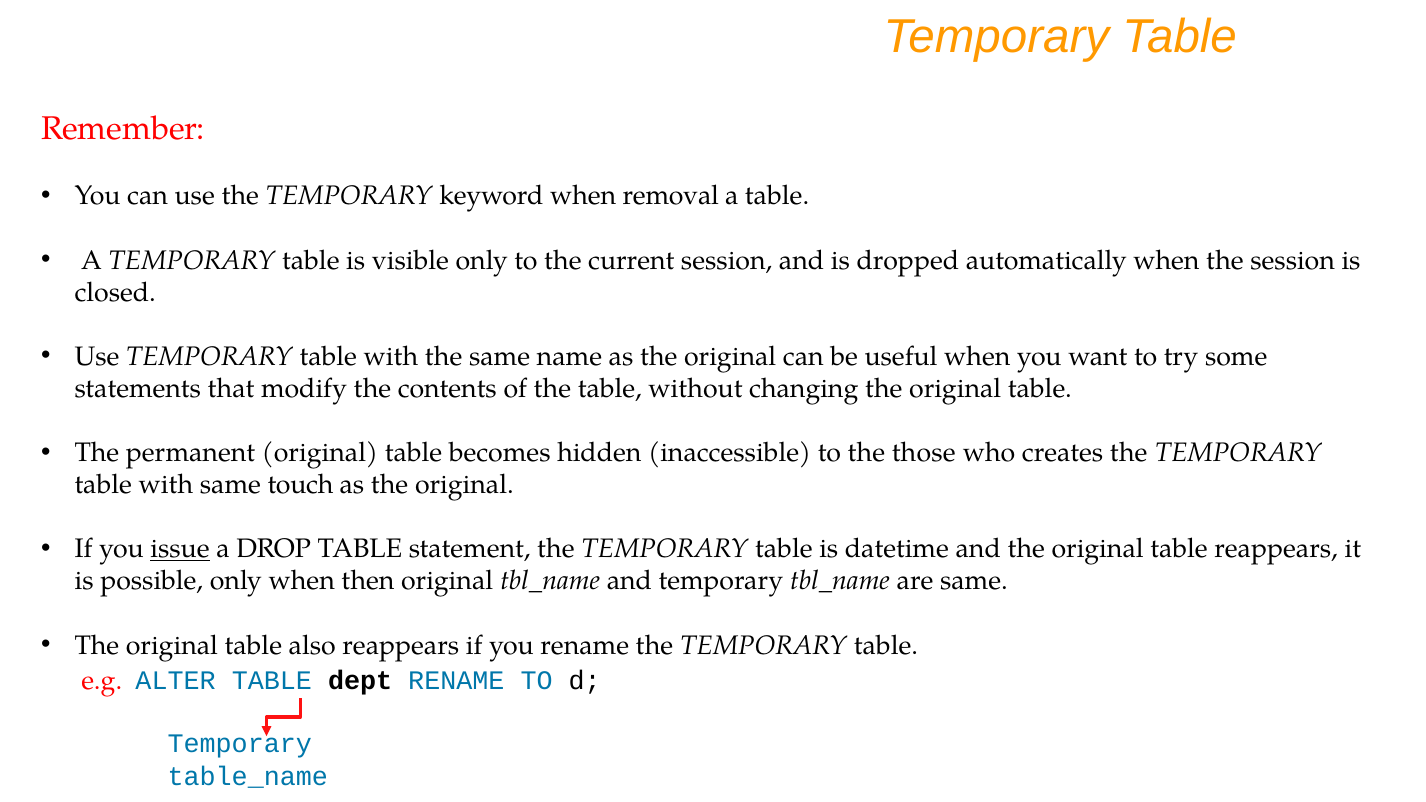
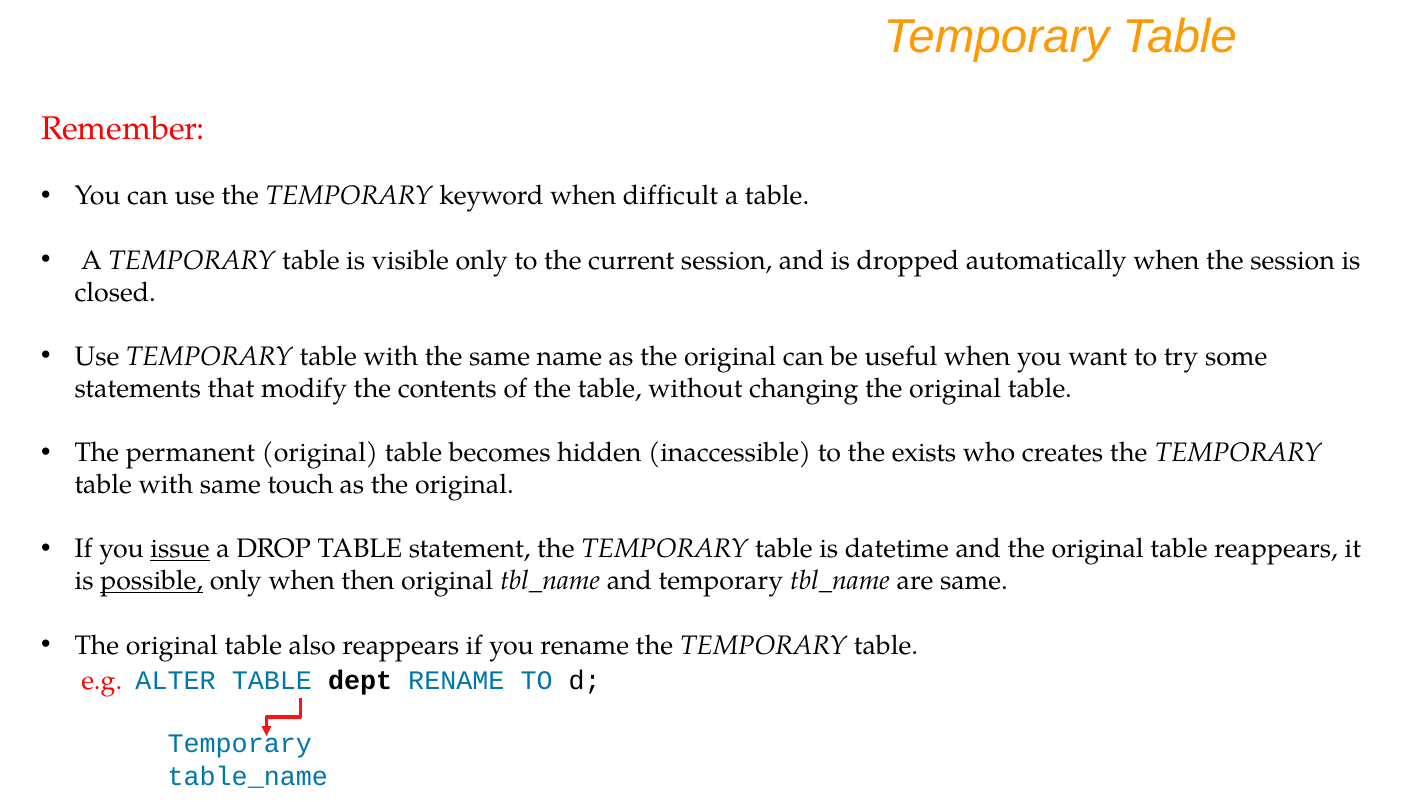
removal: removal -> difficult (671, 196)
those: those -> exists (924, 453)
possible underline: none -> present (152, 581)
